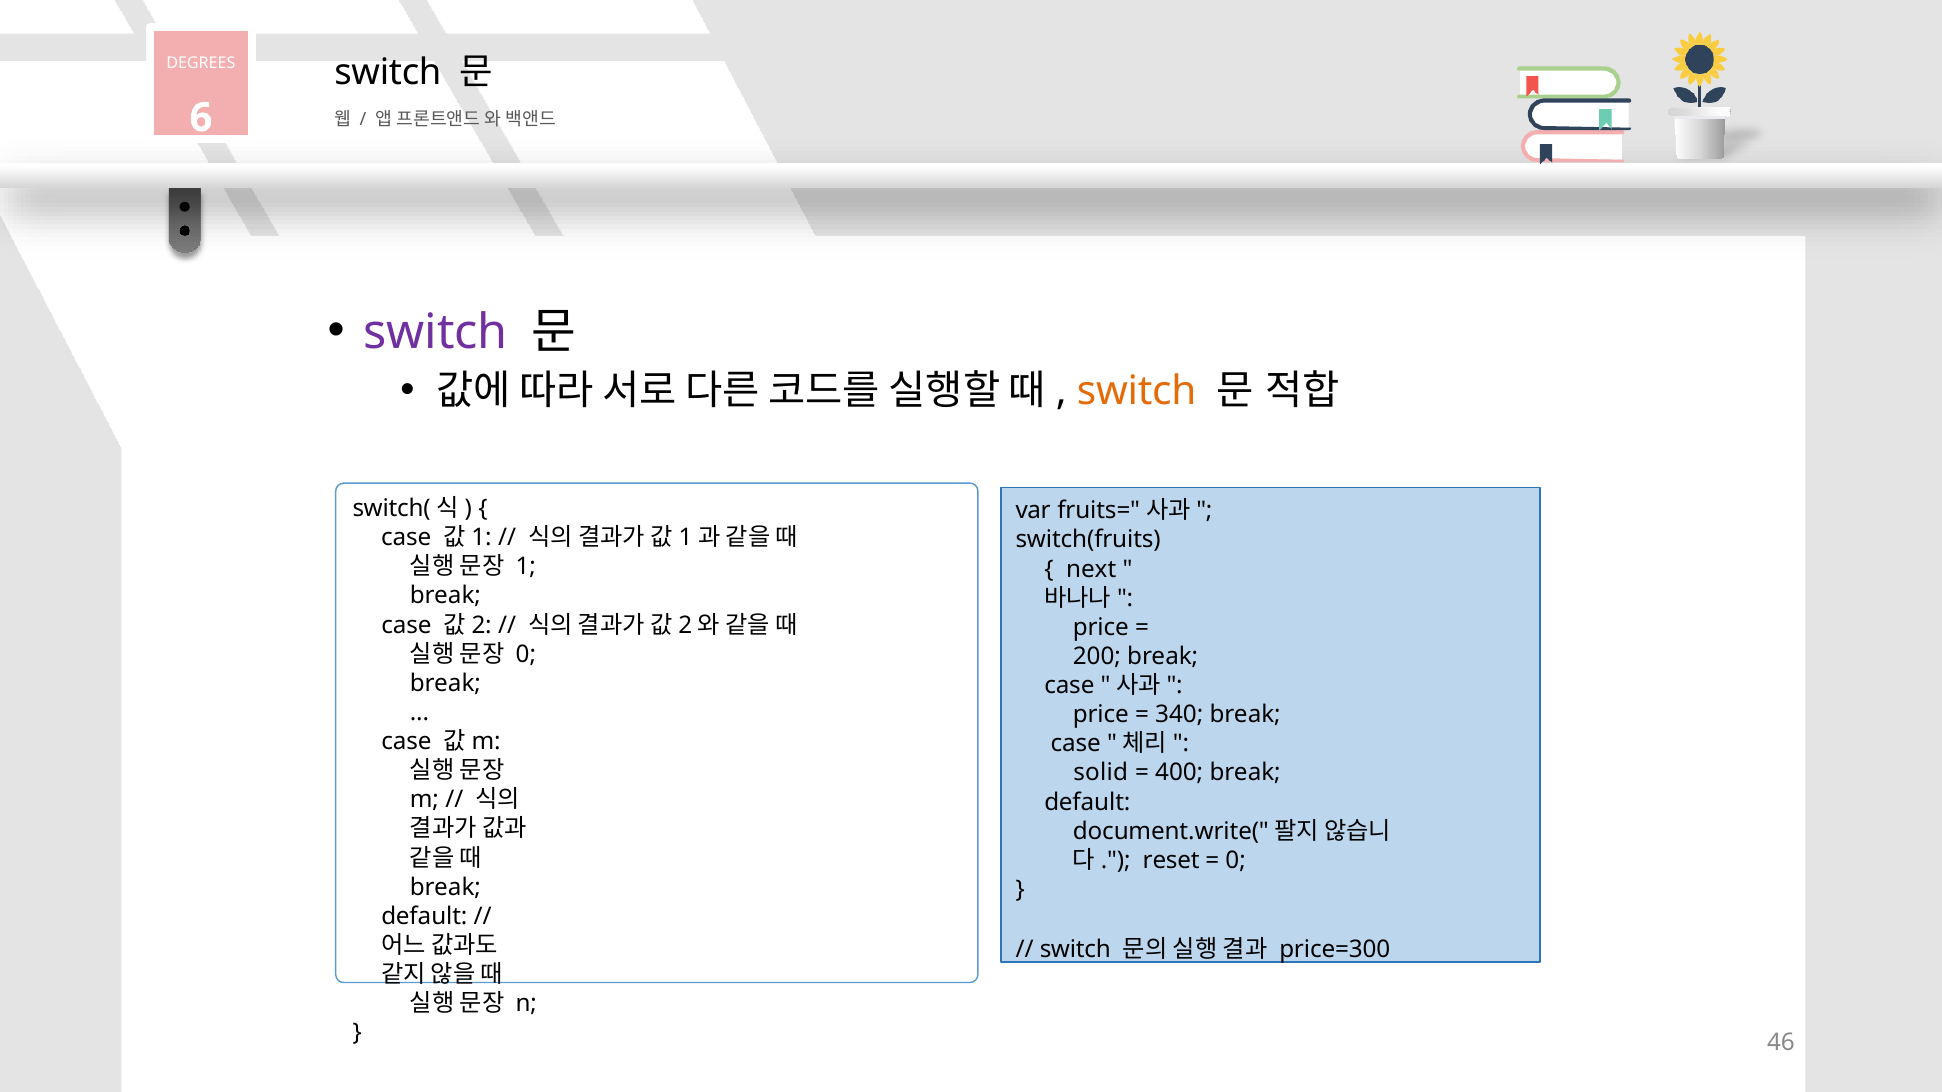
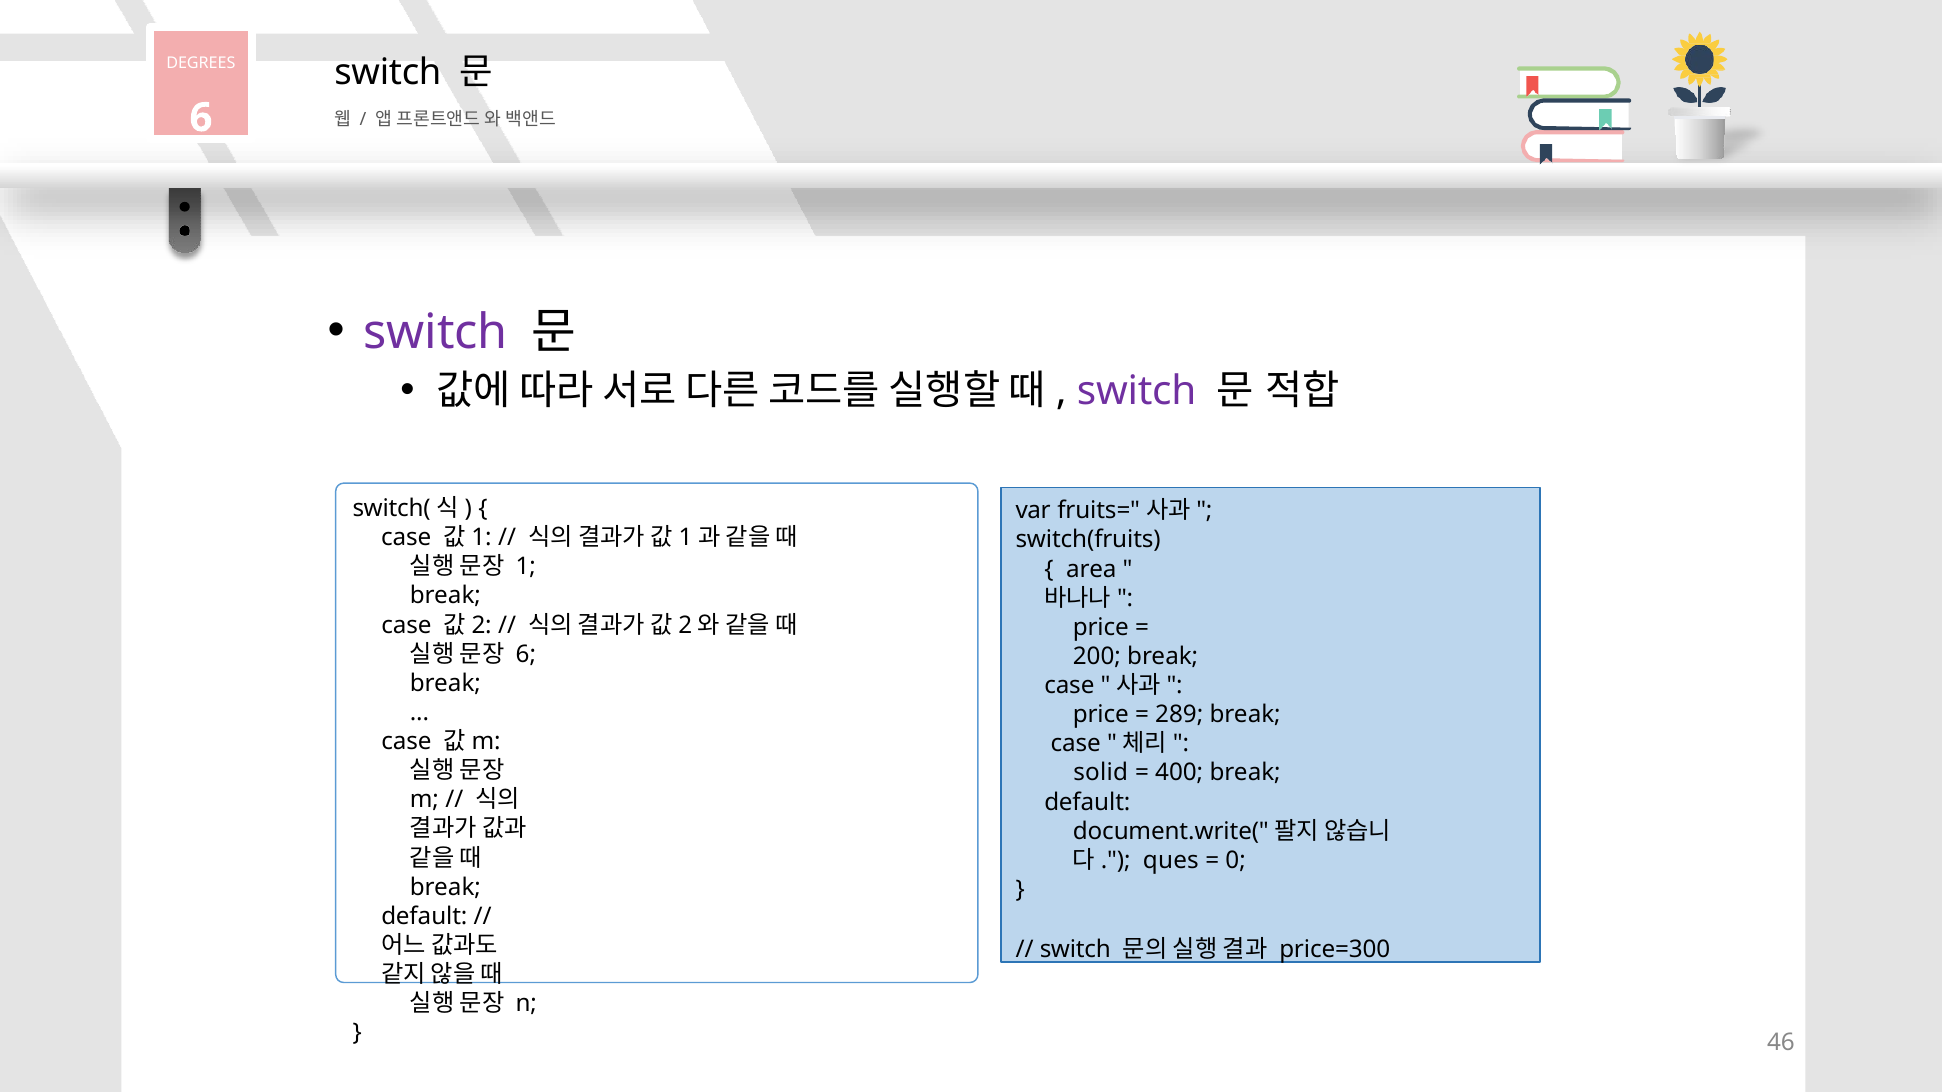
switch colour: orange -> purple (1137, 391)
next: next -> area (1091, 569)
0: 0 -> 6 (526, 654)
340: 340 -> 289 (1179, 715)
reset: reset -> ques (1171, 861)
